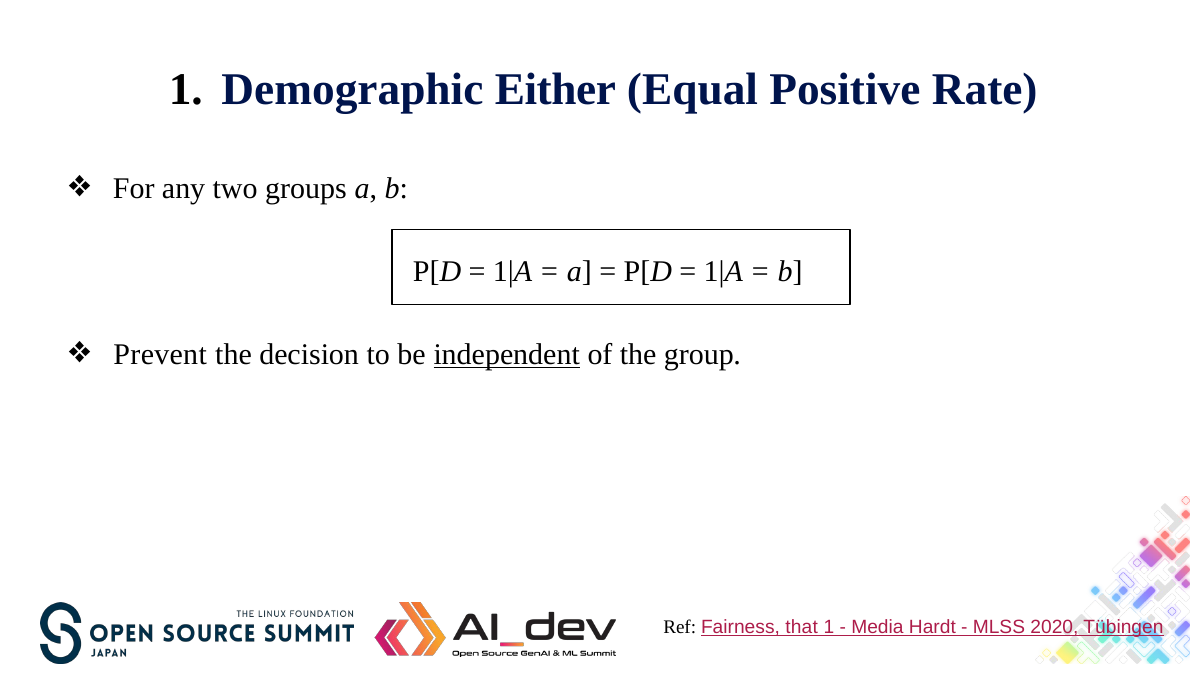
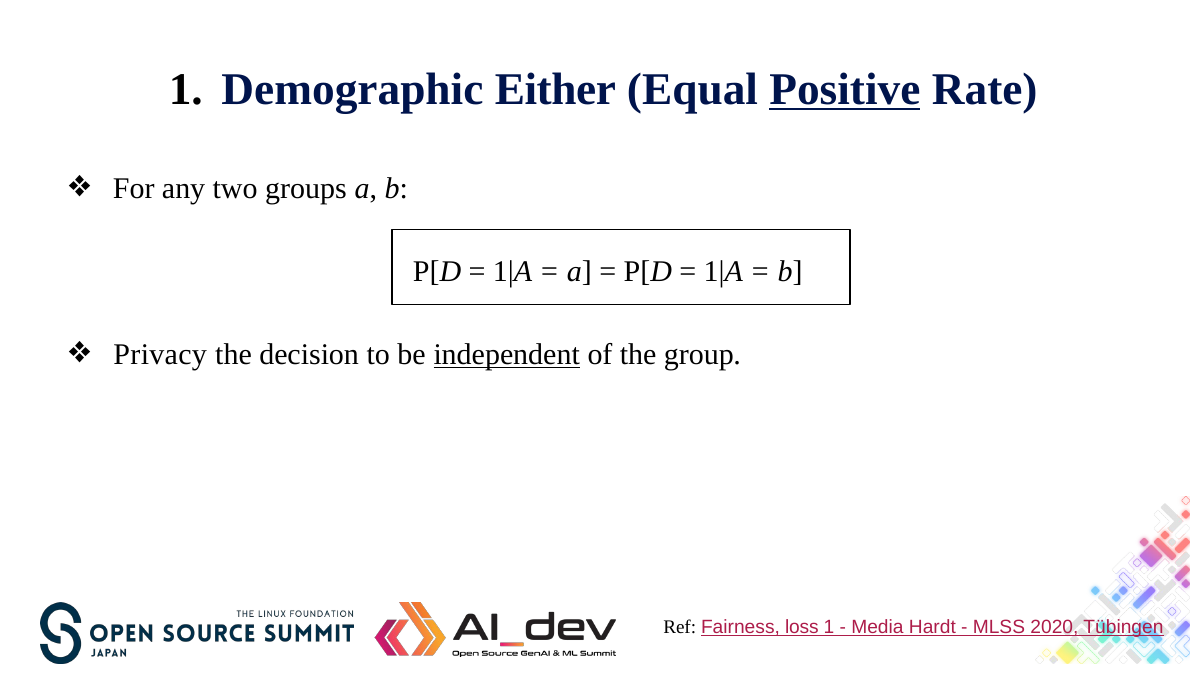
Positive underline: none -> present (845, 89)
Prevent: Prevent -> Privacy (160, 354)
that: that -> loss (802, 627)
